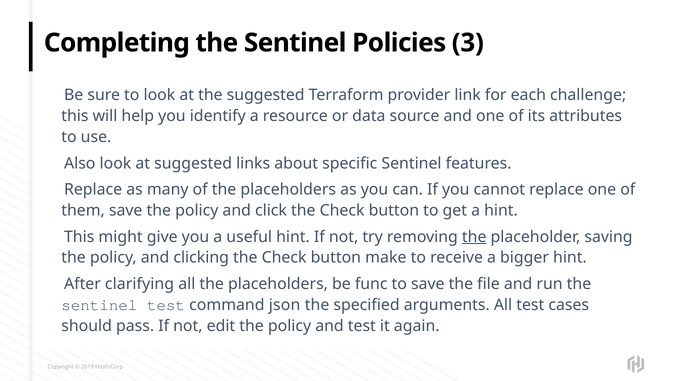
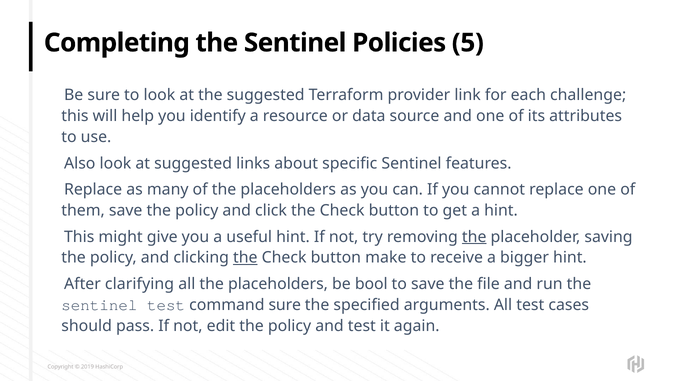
3: 3 -> 5 (468, 43)
the underline: none -> present (245, 258)
func: func -> bool (371, 284)
command json: json -> sure (285, 305)
